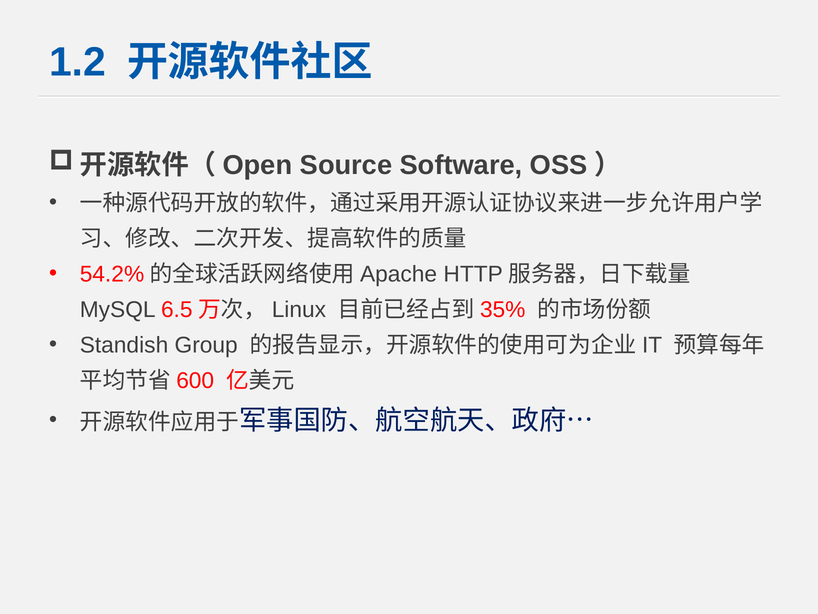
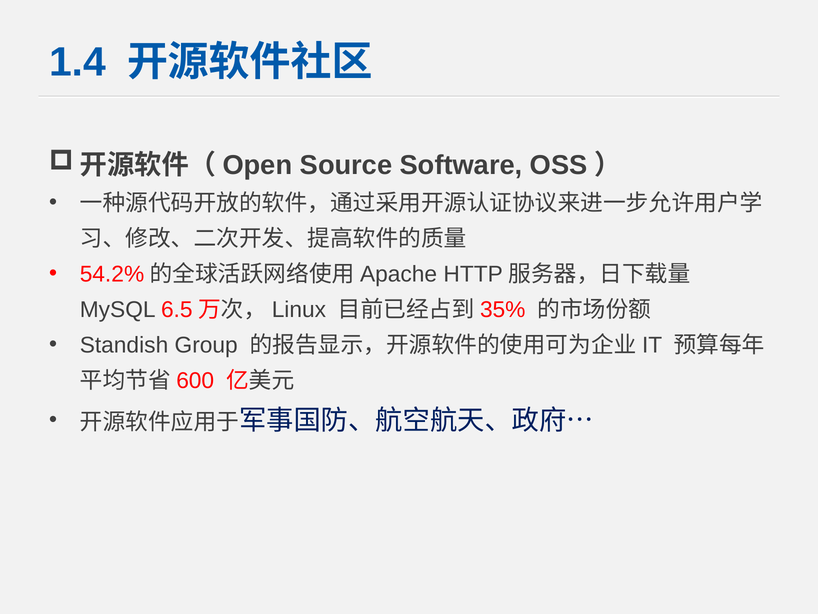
1.2: 1.2 -> 1.4 (77, 62)
